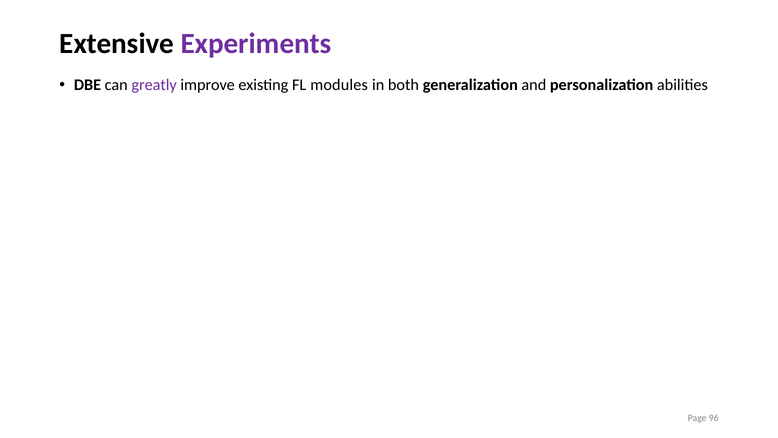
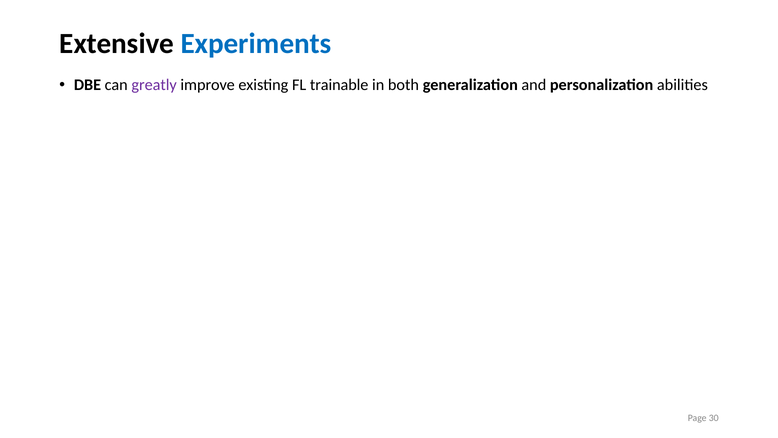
Experiments colour: purple -> blue (256, 44)
modules: modules -> trainable (339, 85)
96: 96 -> 30 (714, 418)
